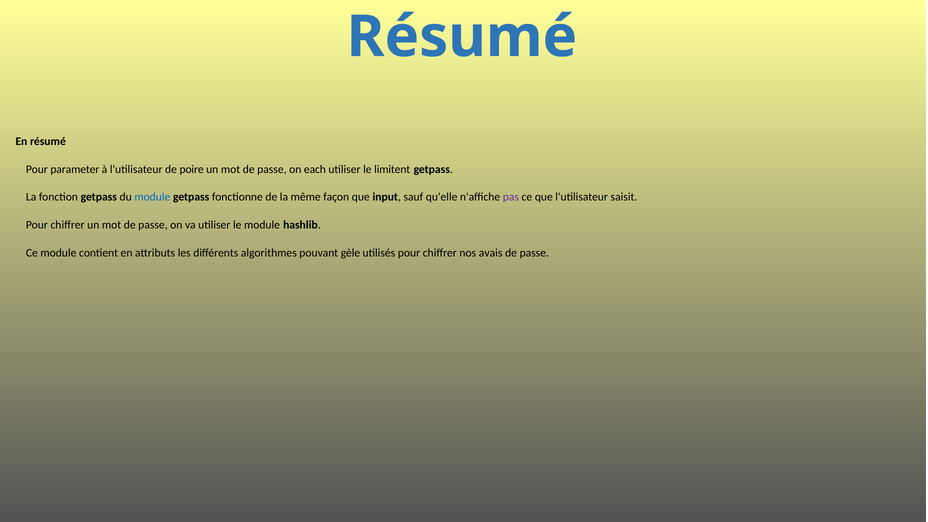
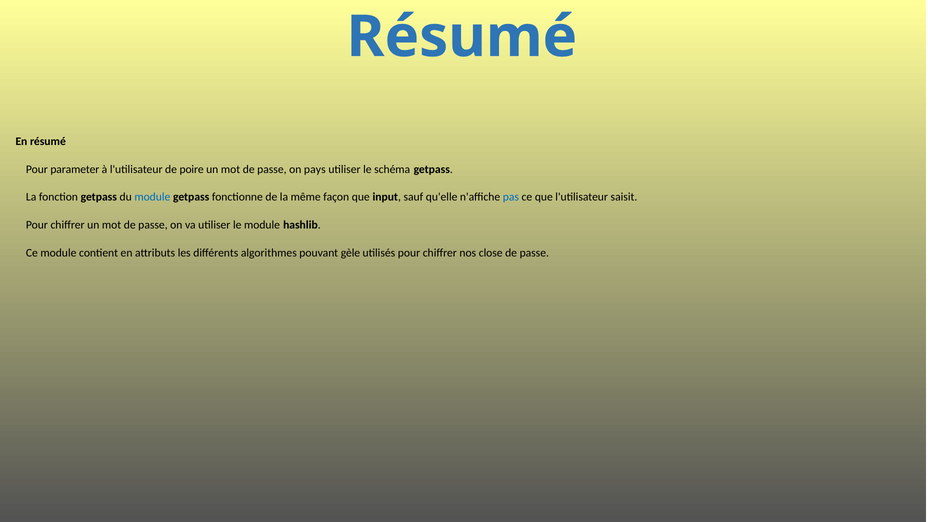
each: each -> pays (315, 169)
limitent: limitent -> schéma (392, 169)
pas colour: purple -> blue (511, 197)
avais: avais -> close (491, 253)
